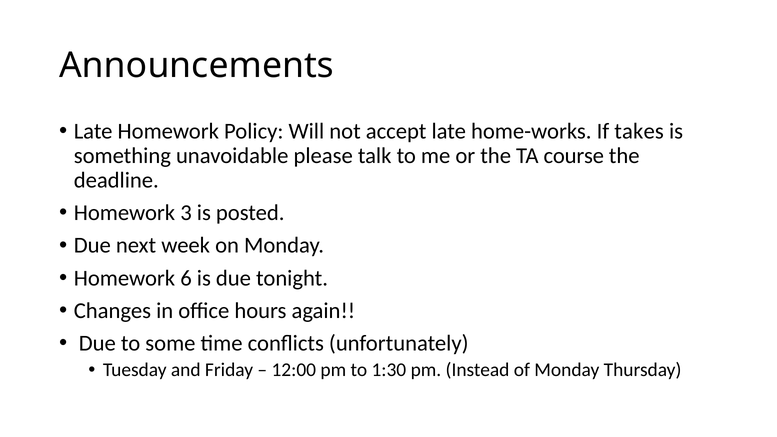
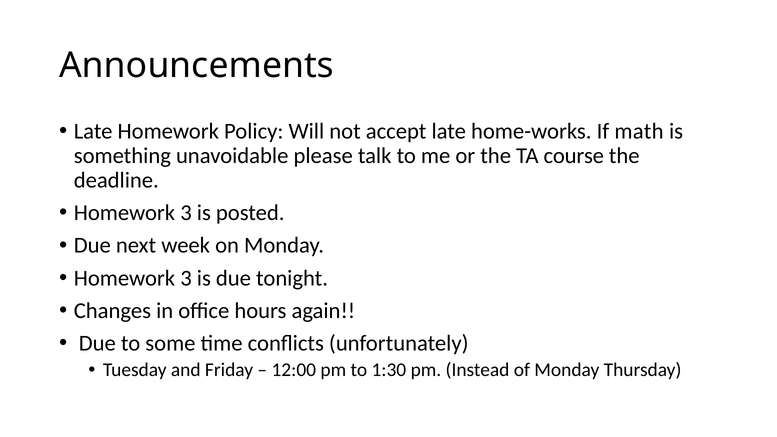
takes: takes -> math (639, 131)
6: 6 -> 3 (186, 278)
